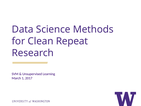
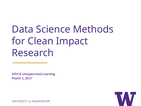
Repeat: Repeat -> Impact (72, 41)
